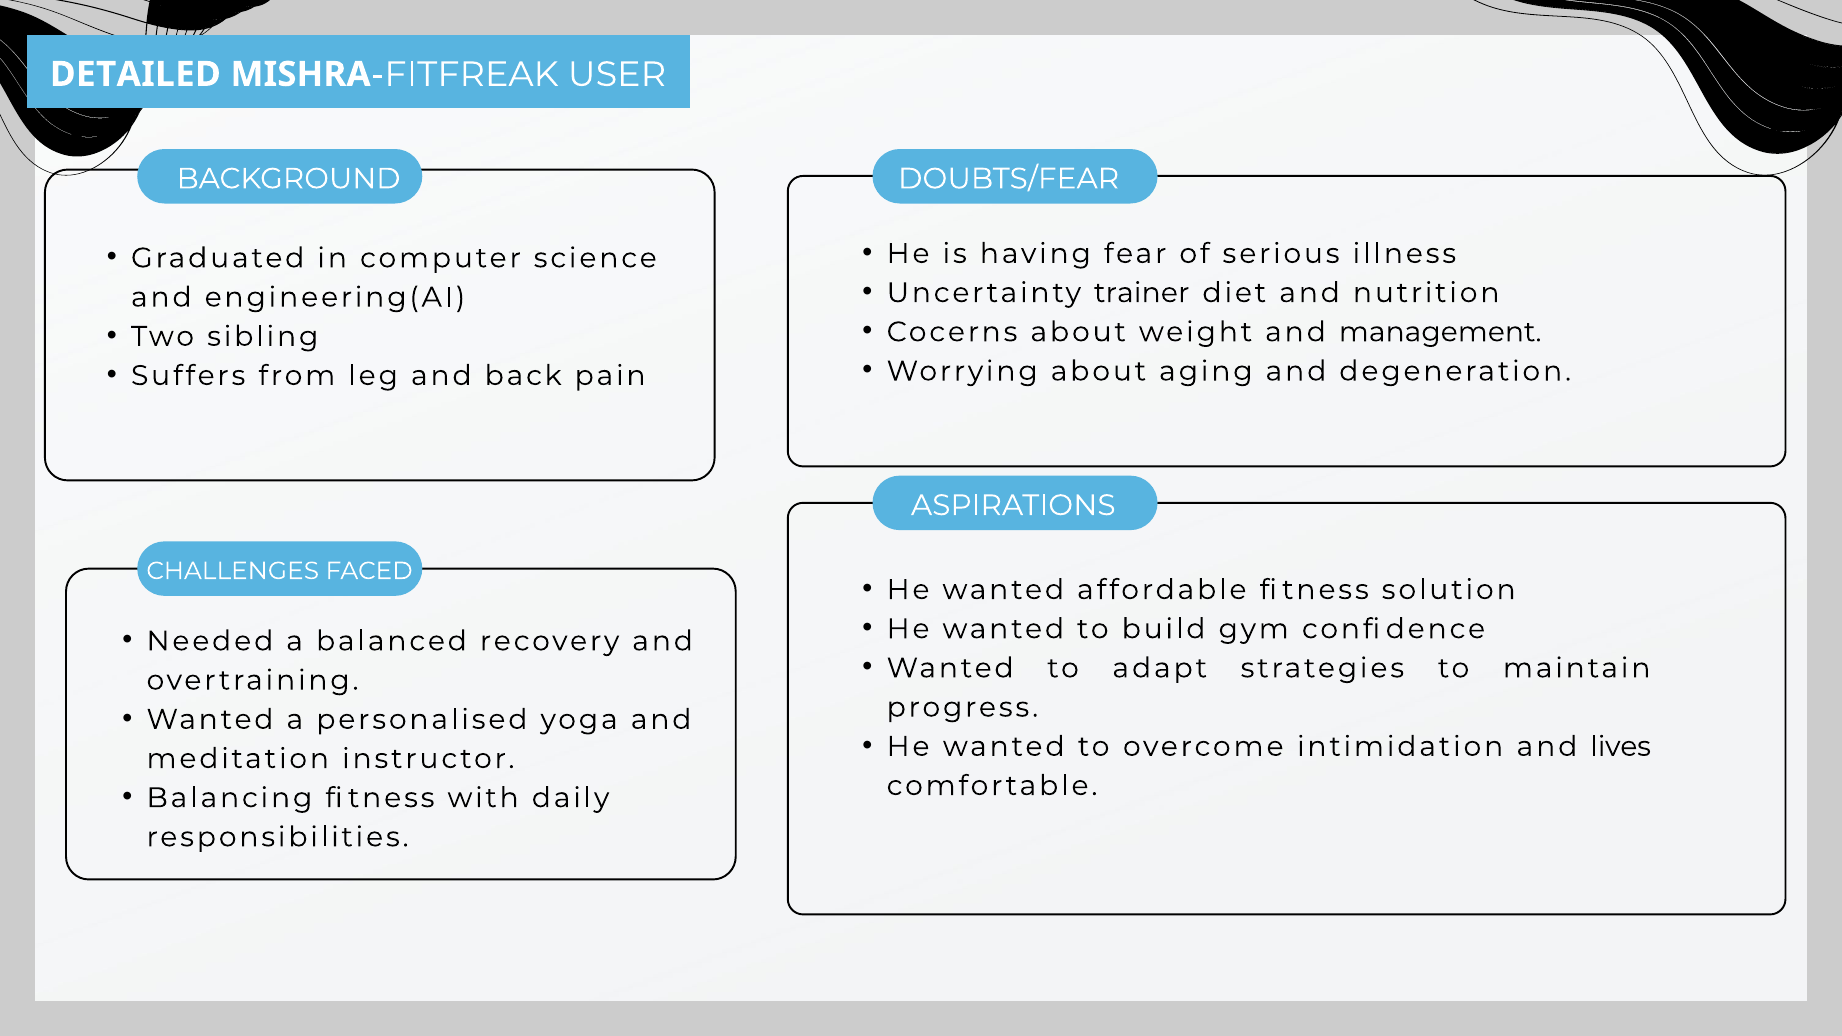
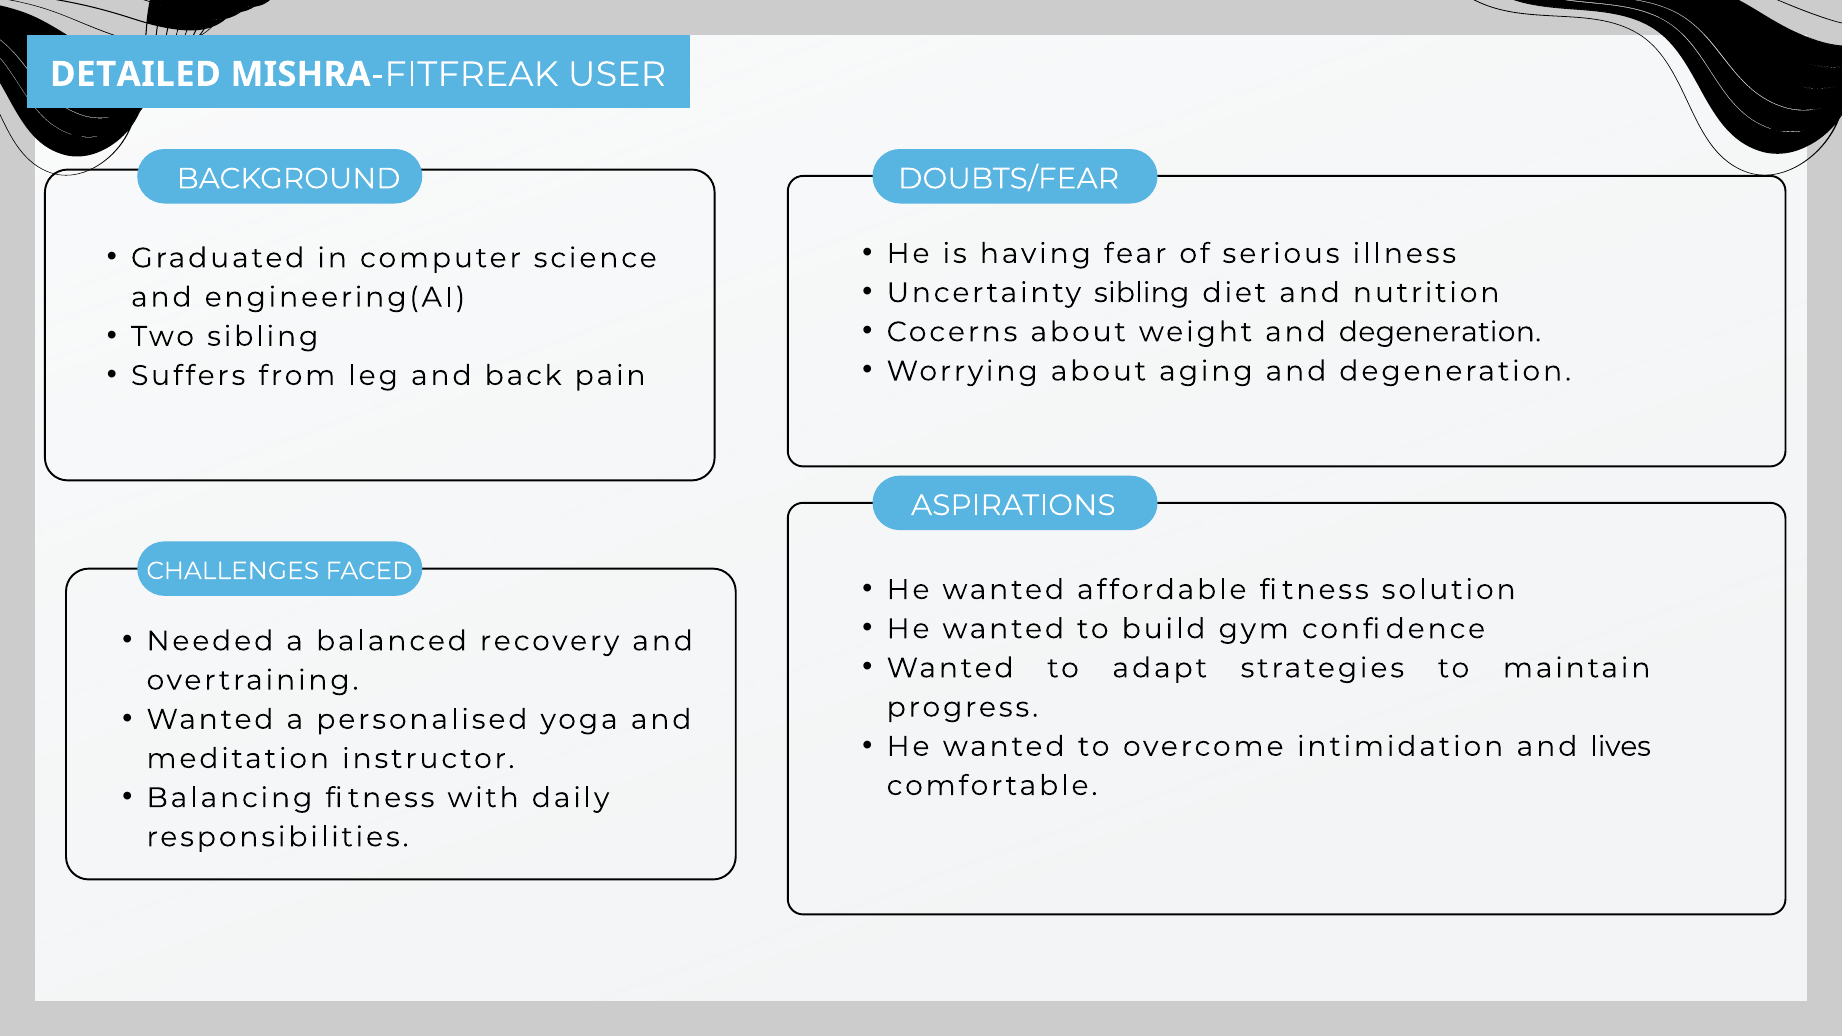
Uncertainty trainer: trainer -> sibling (1142, 293)
weight and management: management -> degeneration (1440, 332)
